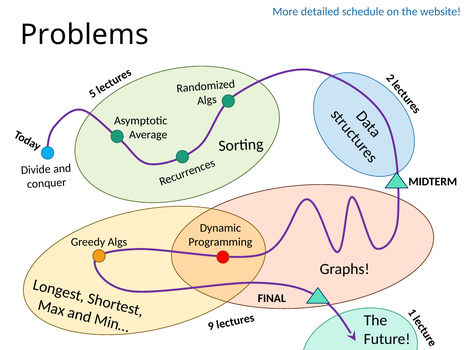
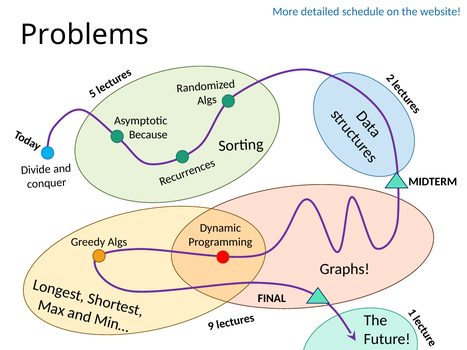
Average: Average -> Because (148, 135)
